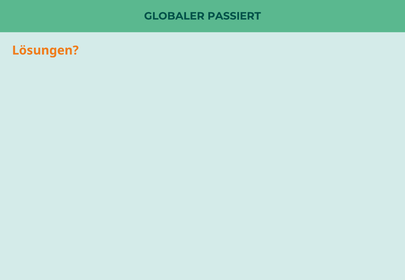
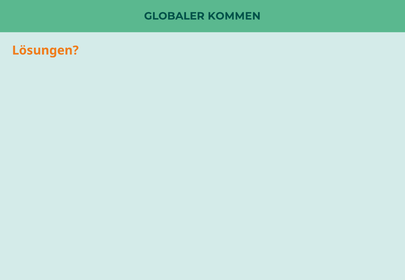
PASSIERT: PASSIERT -> KOMMEN (234, 16)
